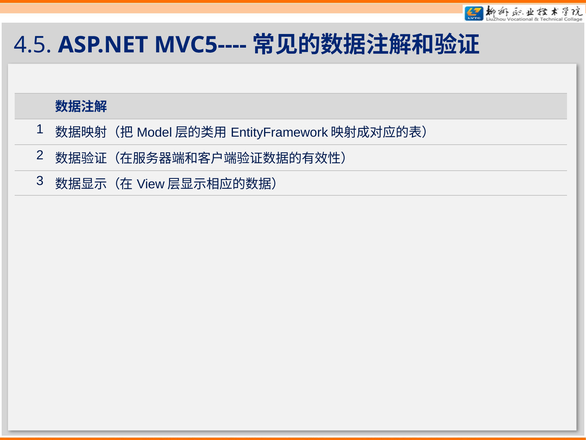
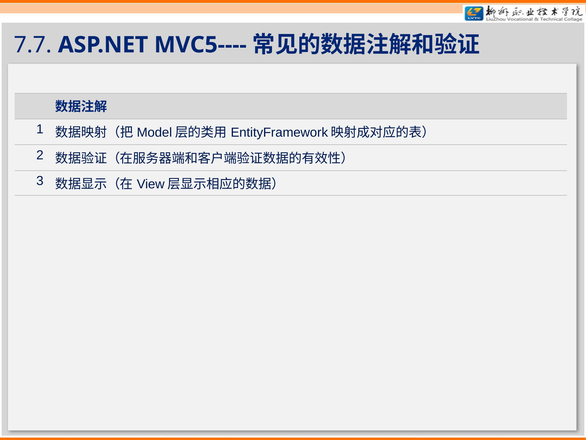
4.5: 4.5 -> 7.7 (33, 45)
